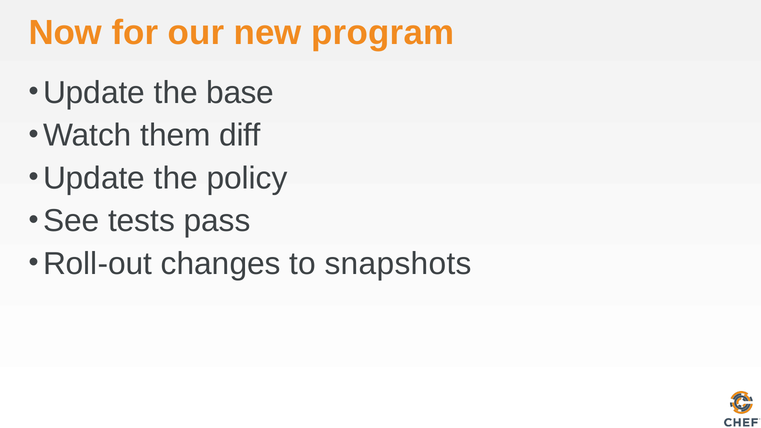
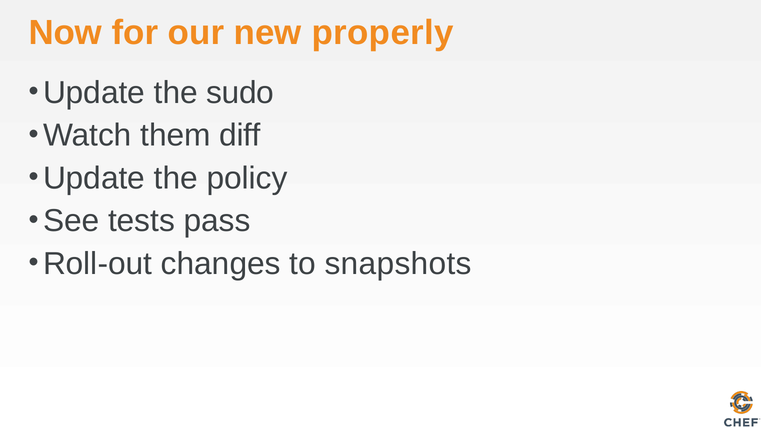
program: program -> properly (383, 33)
base: base -> sudo (240, 93)
